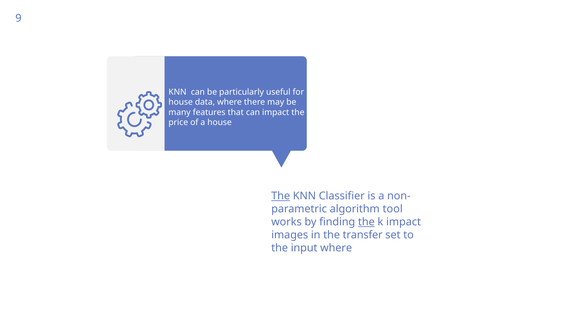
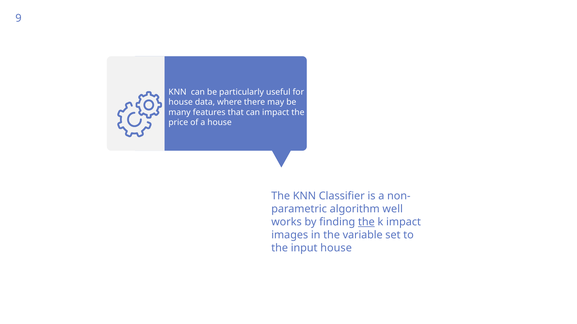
The underline: present -> none (281, 196)
tool: tool -> well (393, 209)
transfer: transfer -> variable (363, 235)
input where: where -> house (336, 248)
